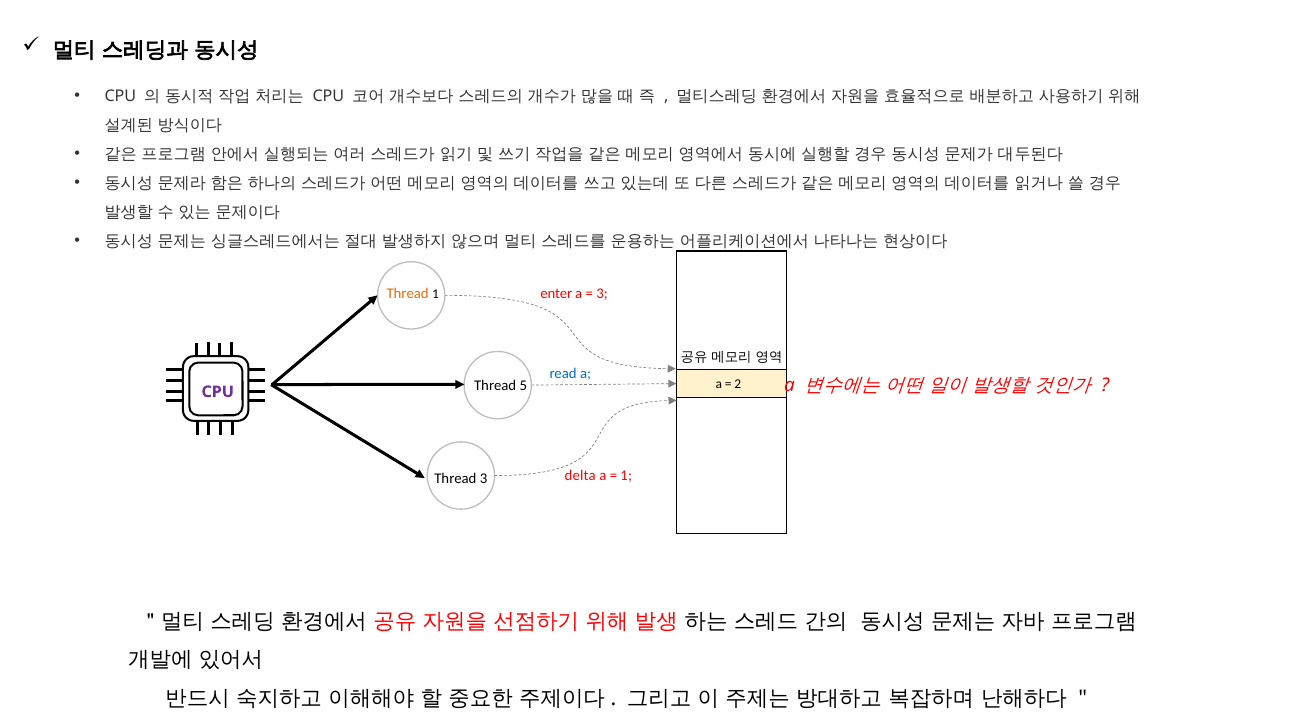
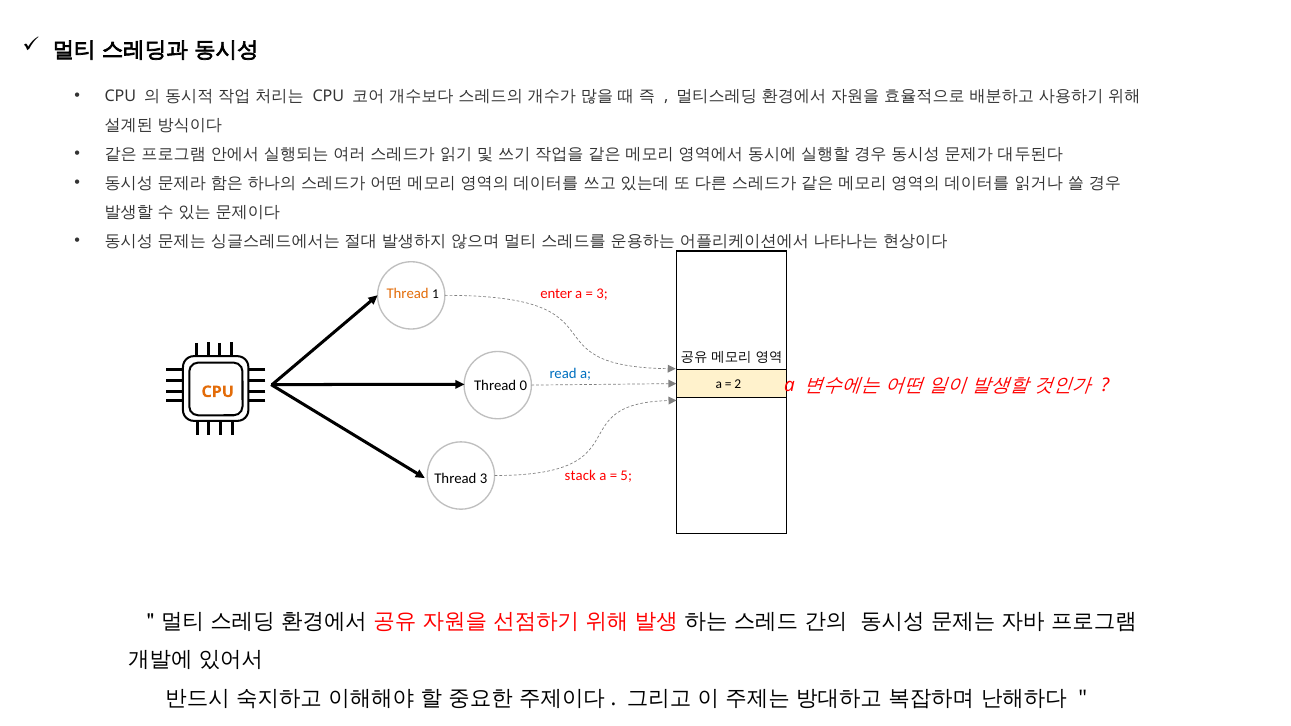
5: 5 -> 0 (523, 385)
CPU colour: purple -> orange (218, 392)
delta: delta -> stack (580, 476)
1: 1 -> 5 (626, 476)
